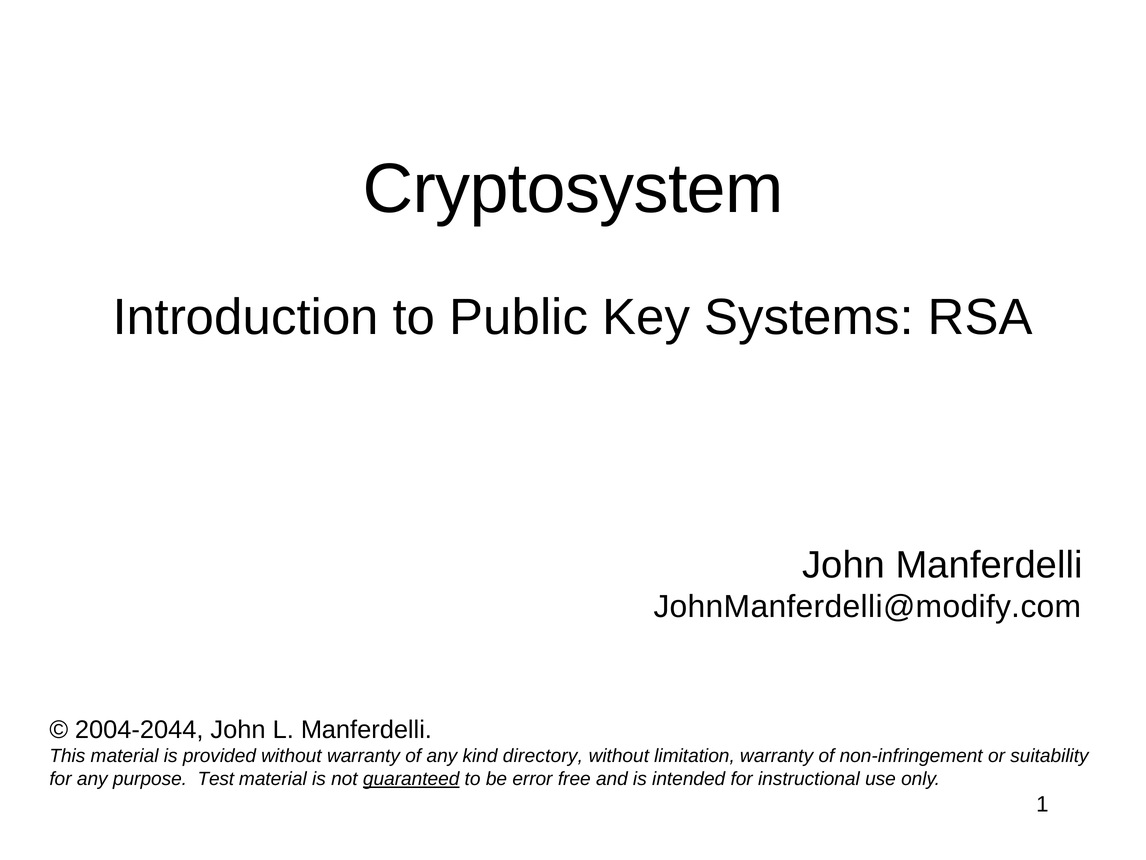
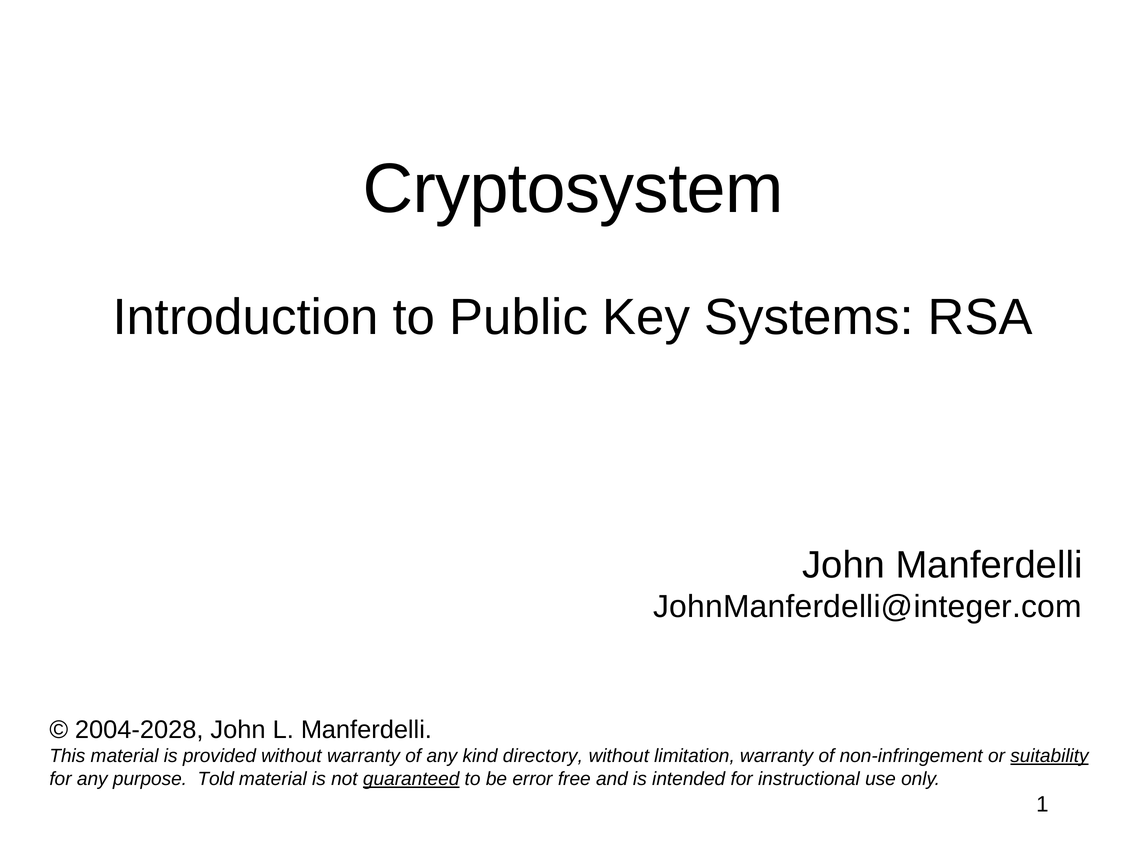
JohnManferdelli@modify.com: JohnManferdelli@modify.com -> JohnManferdelli@integer.com (868, 606)
2004-2044: 2004-2044 -> 2004-2028 (139, 729)
suitability underline: none -> present (1049, 756)
Test: Test -> Told (216, 779)
